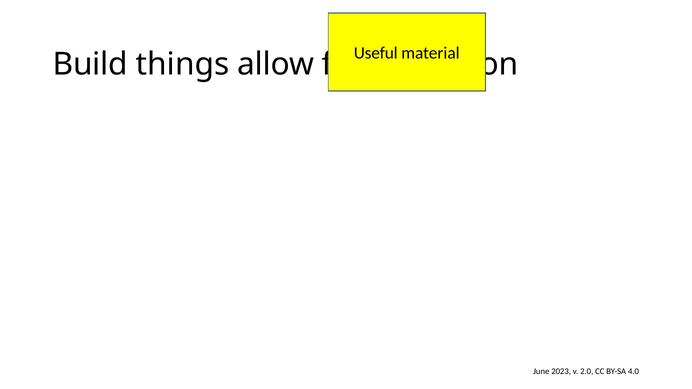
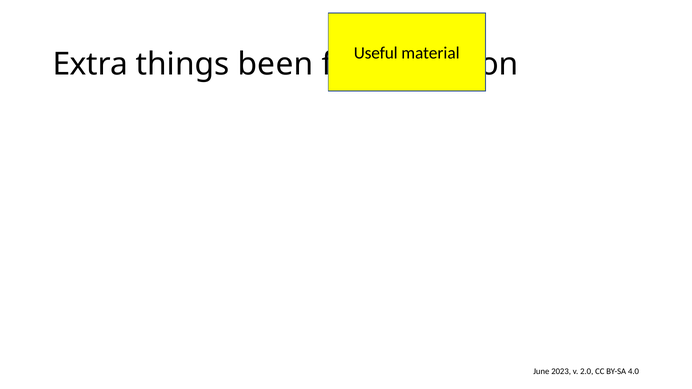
Build: Build -> Extra (90, 64)
allow: allow -> been (275, 64)
